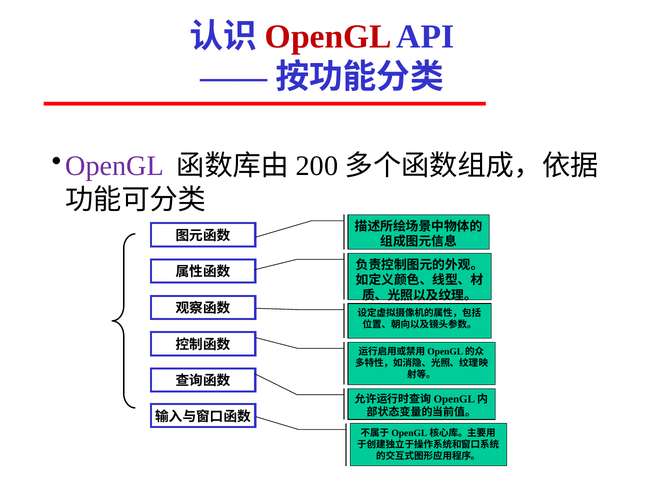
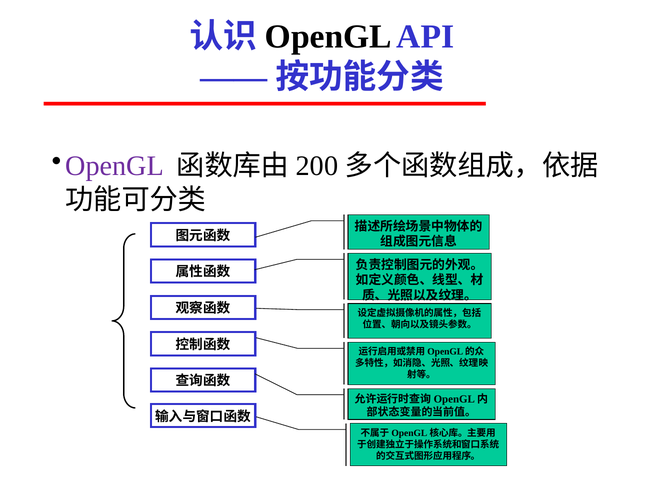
OpenGL colour: red -> black (328, 37)
